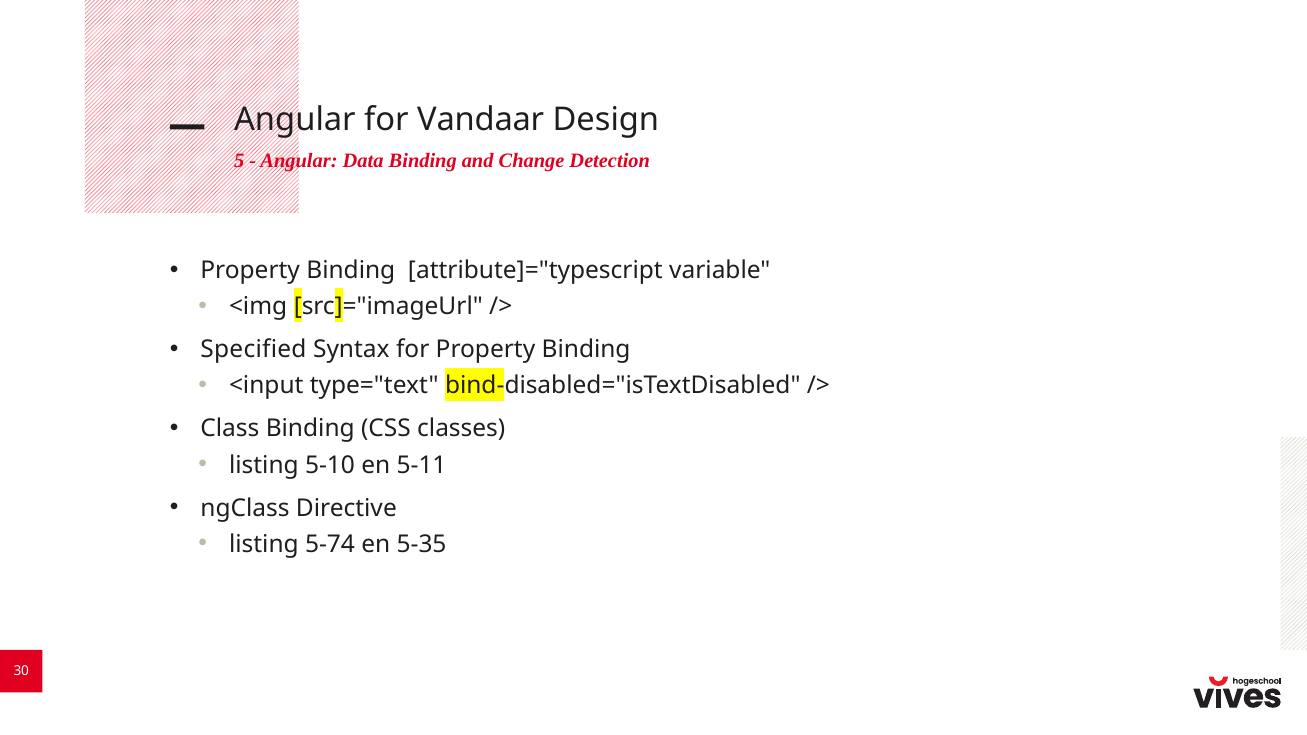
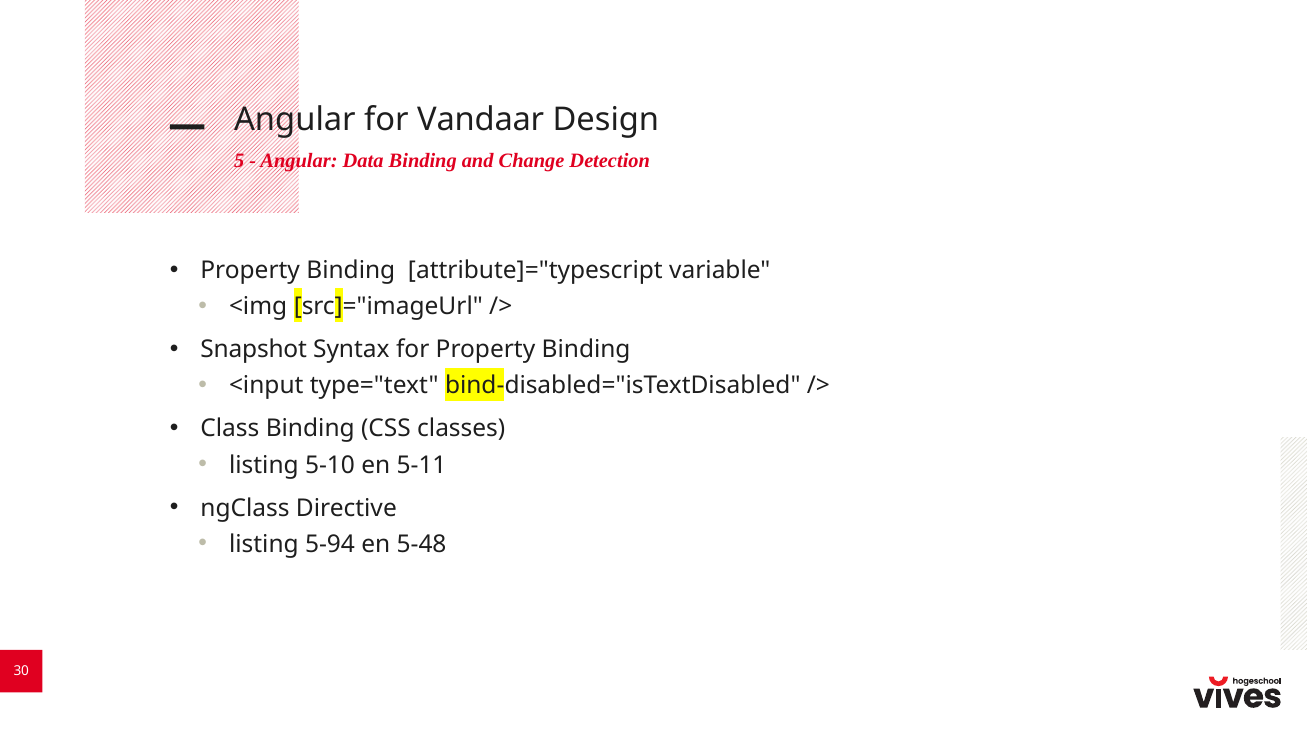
Specified: Specified -> Snapshot (254, 350)
5-74: 5-74 -> 5-94 (330, 544)
5-35: 5-35 -> 5-48 (422, 544)
